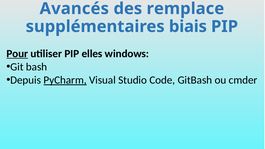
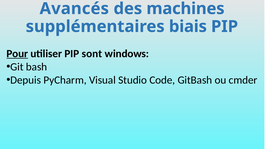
remplace: remplace -> machines (185, 9)
elles: elles -> sont (92, 54)
PyCharm underline: present -> none (65, 80)
